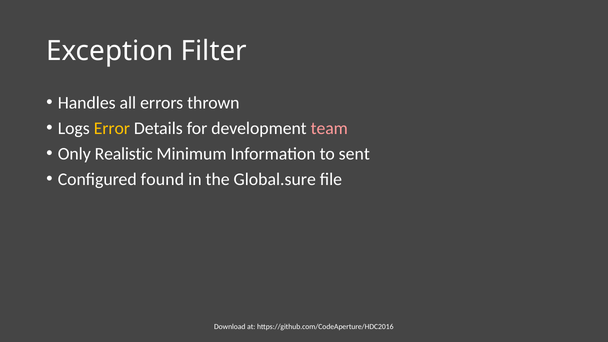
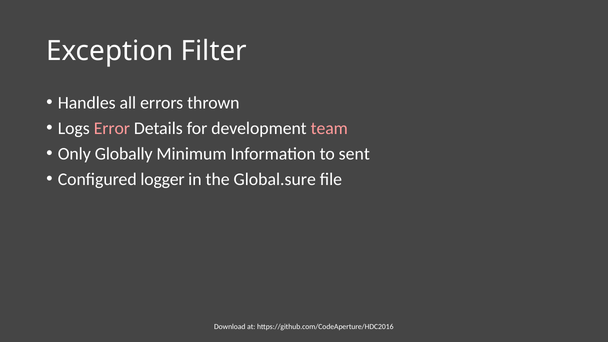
Error colour: yellow -> pink (112, 128)
Realistic: Realistic -> Globally (124, 154)
found: found -> logger (163, 179)
